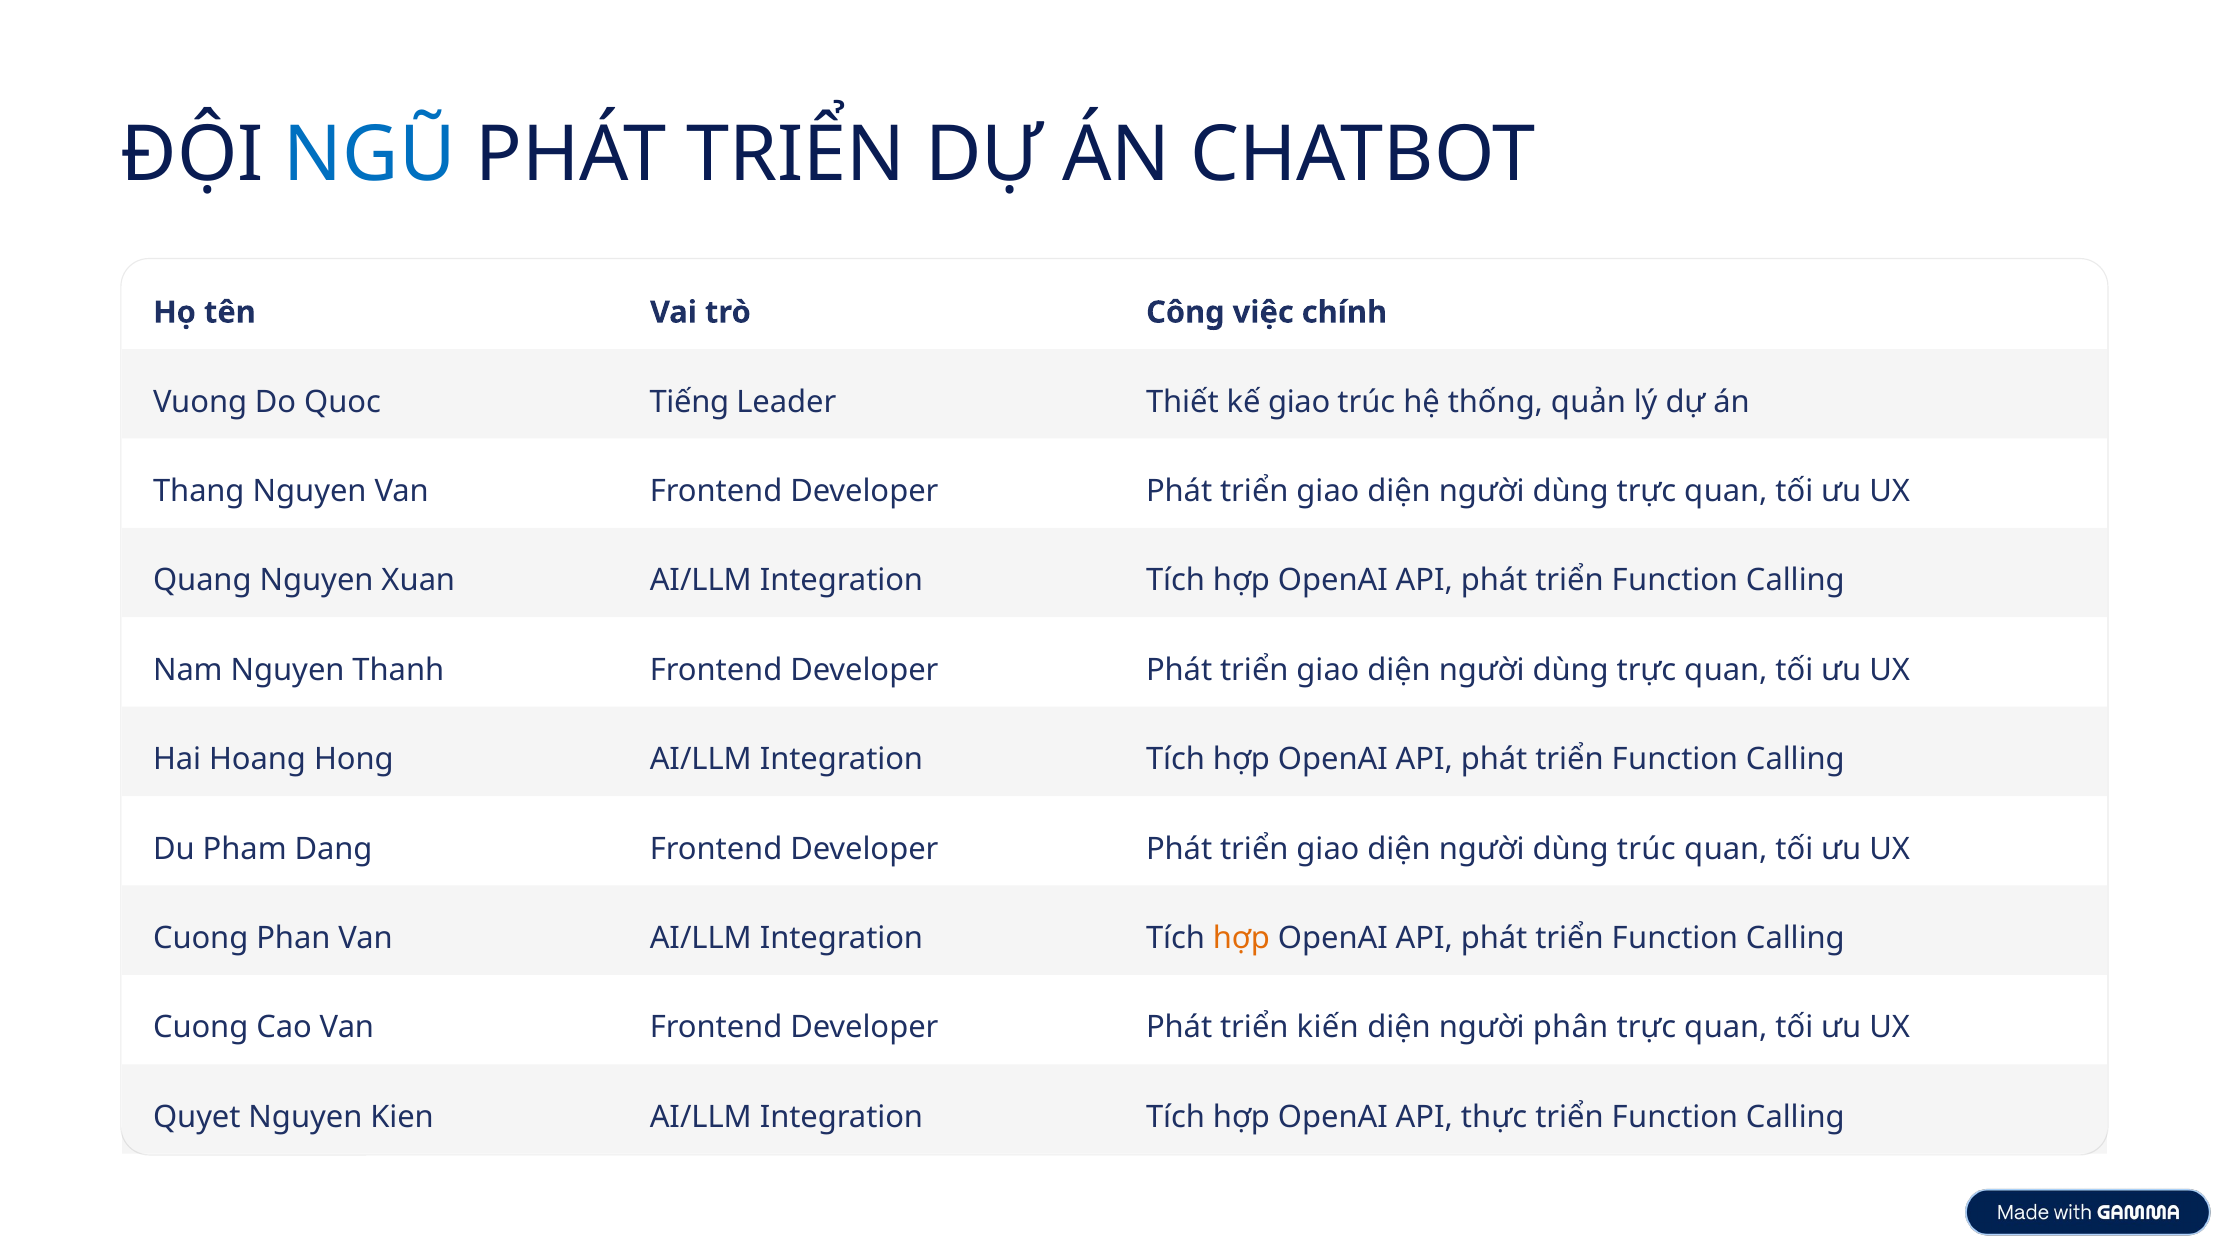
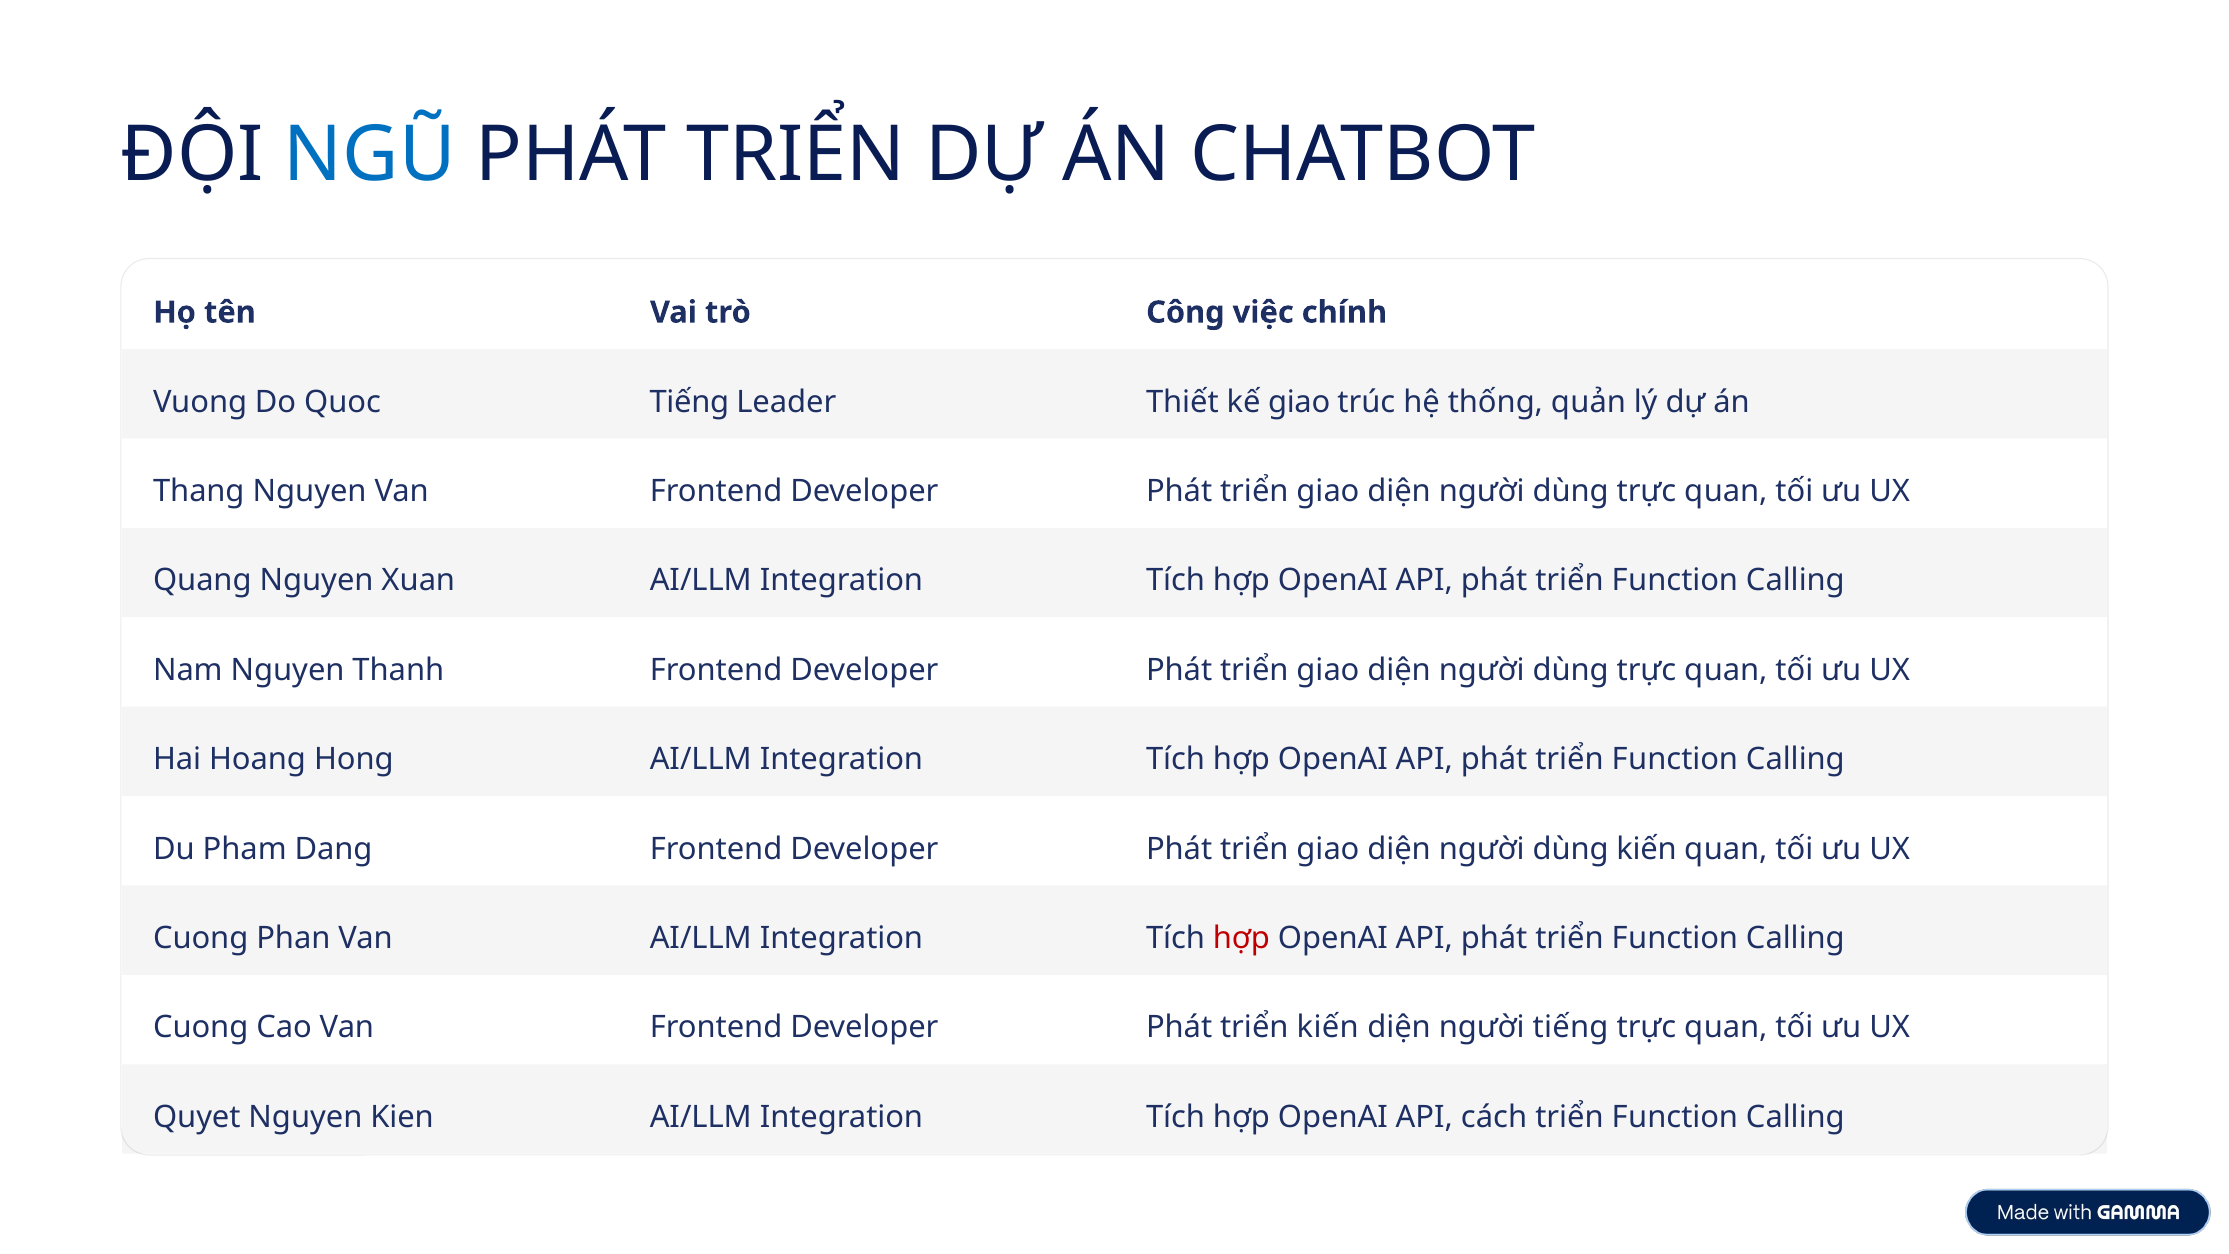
dùng trúc: trúc -> kiến (1647, 849)
hợp colour: orange -> red (1241, 938)
người phân: phân -> tiếng (1571, 1028)
thực: thực -> cách (1494, 1117)
